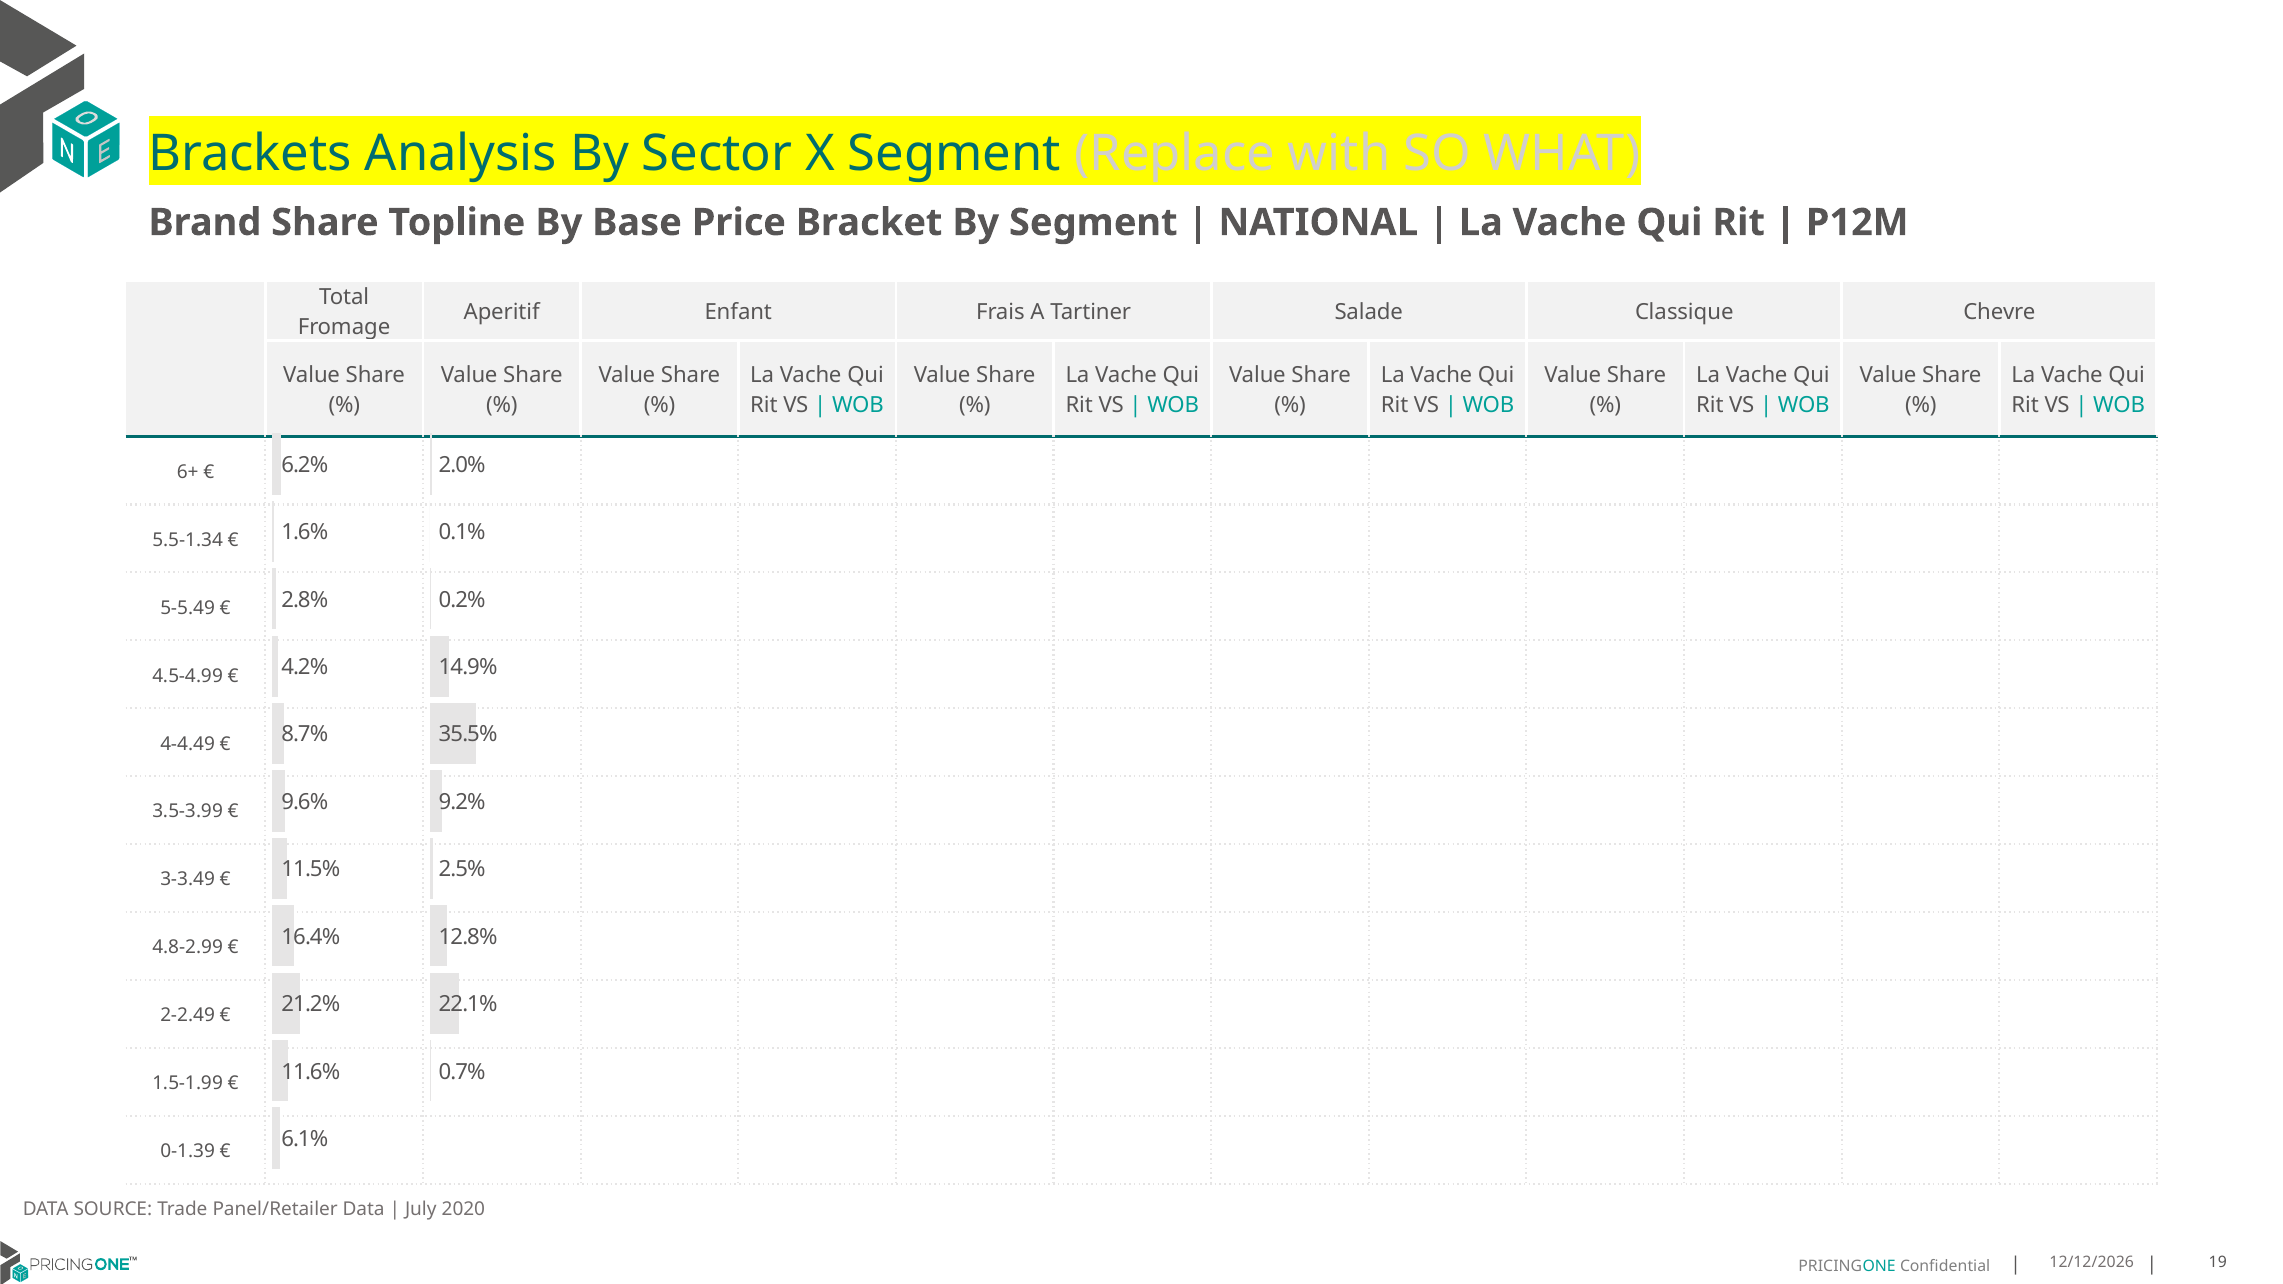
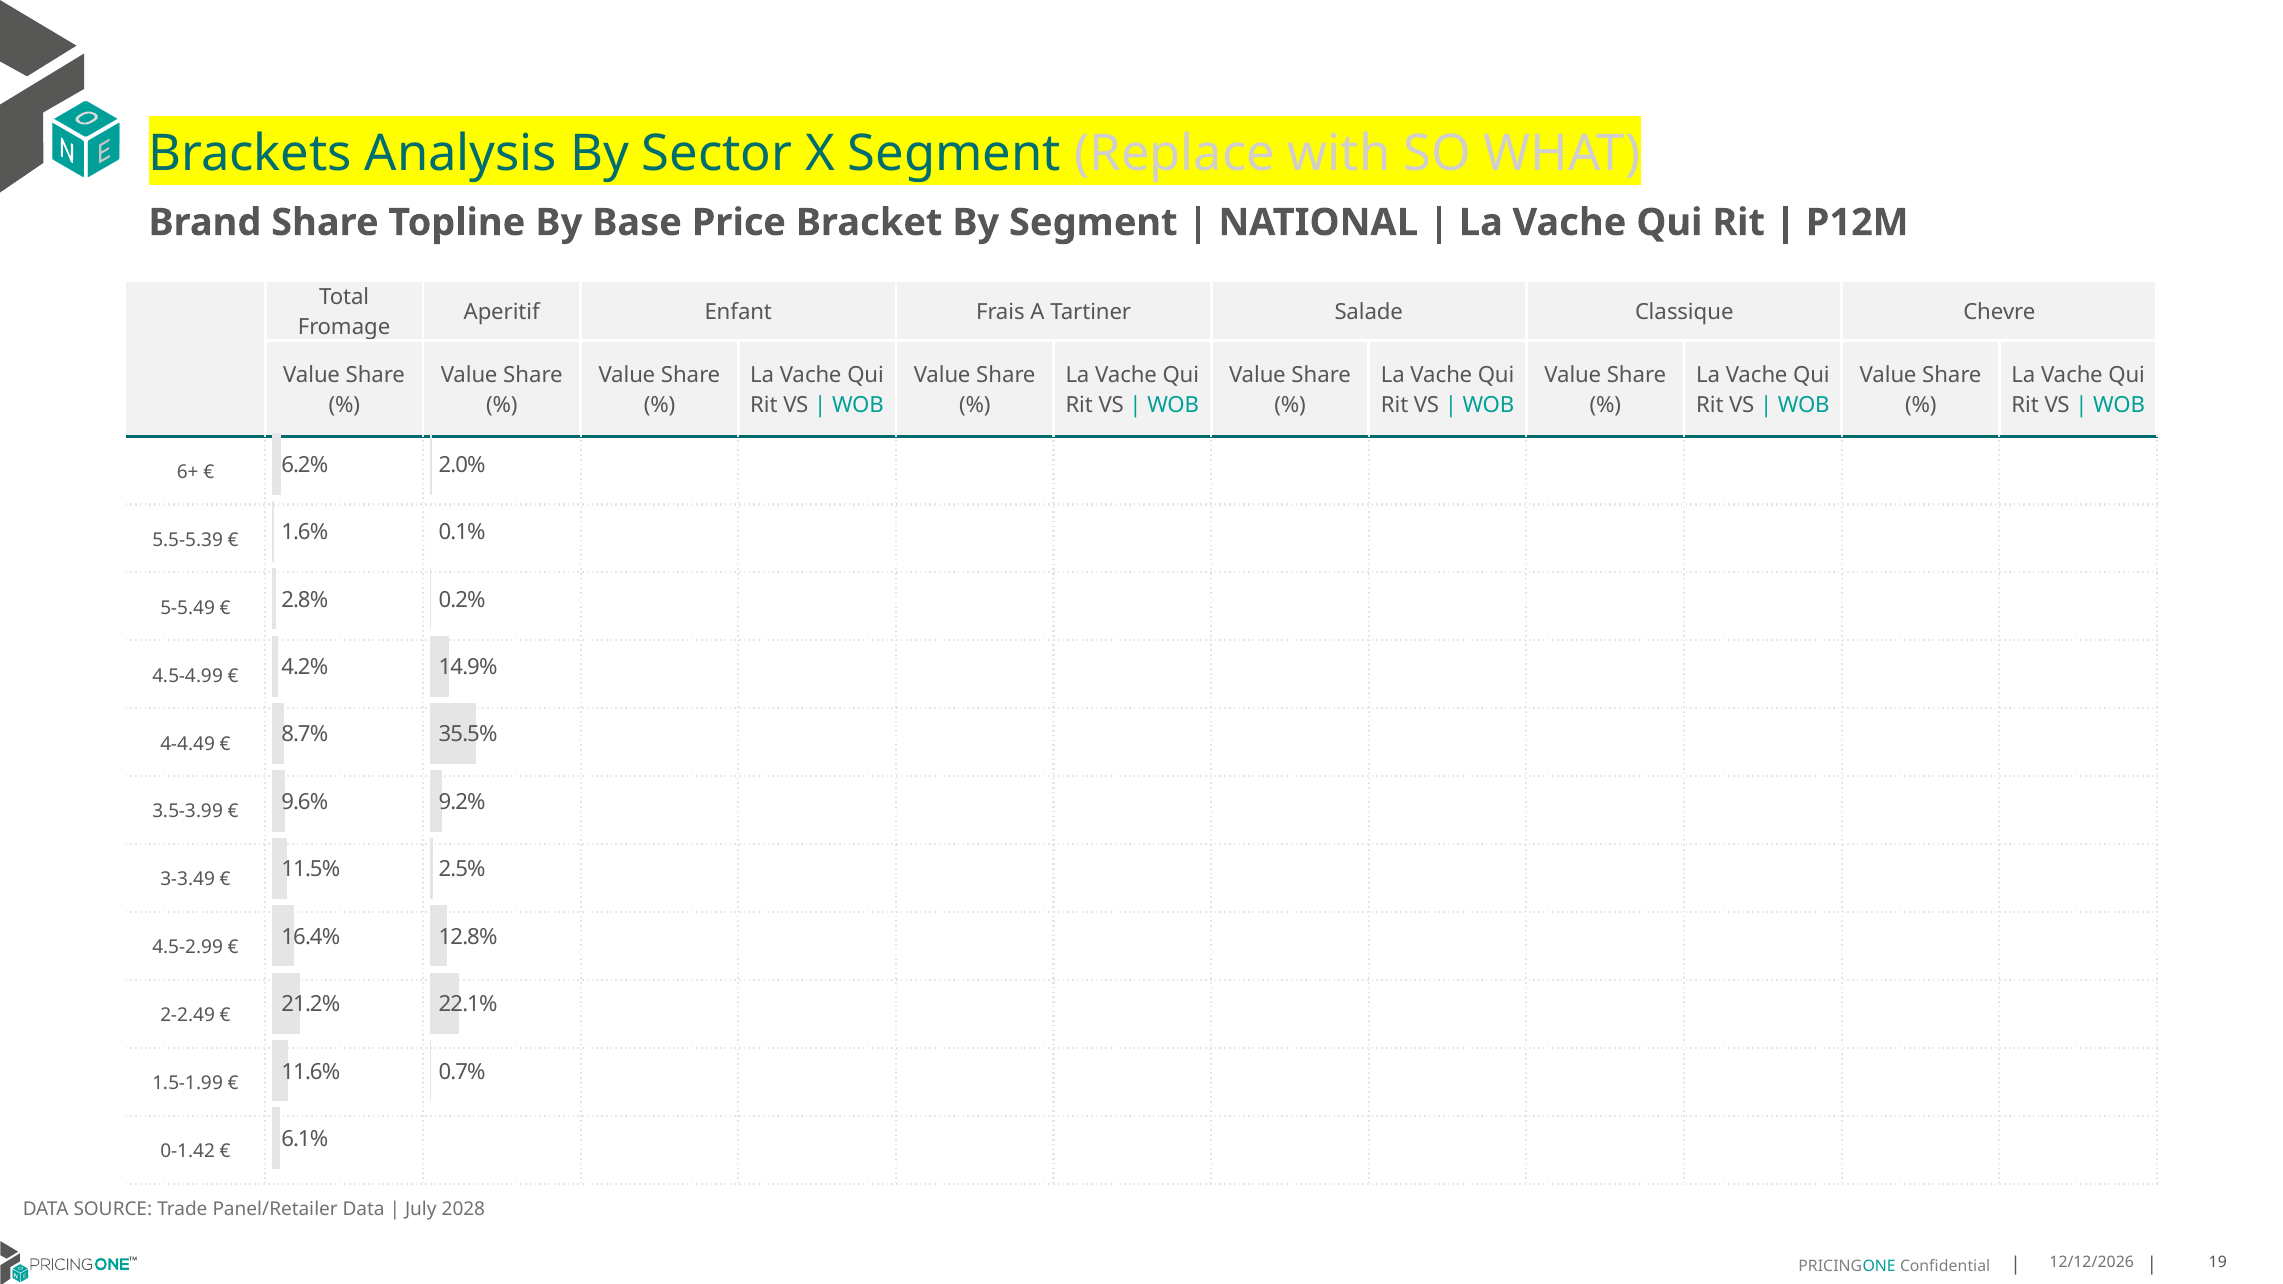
5.5-1.34: 5.5-1.34 -> 5.5-5.39 (188, 540)
4.8-2.99: 4.8-2.99 -> 4.5-2.99 (188, 948)
0-1.39: 0-1.39 -> 0-1.42 (188, 1152)
2020: 2020 -> 2028 (463, 1210)
